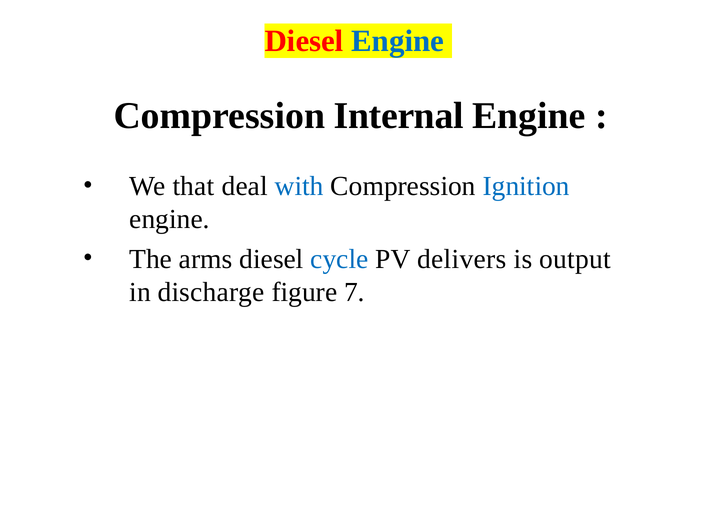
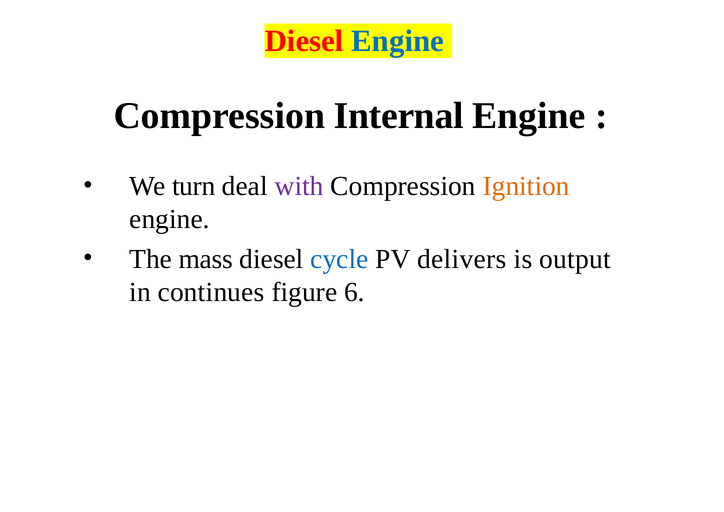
that: that -> turn (194, 186)
with colour: blue -> purple (299, 186)
Ignition colour: blue -> orange (526, 186)
arms: arms -> mass (206, 259)
discharge: discharge -> continues (211, 292)
7: 7 -> 6 (354, 292)
